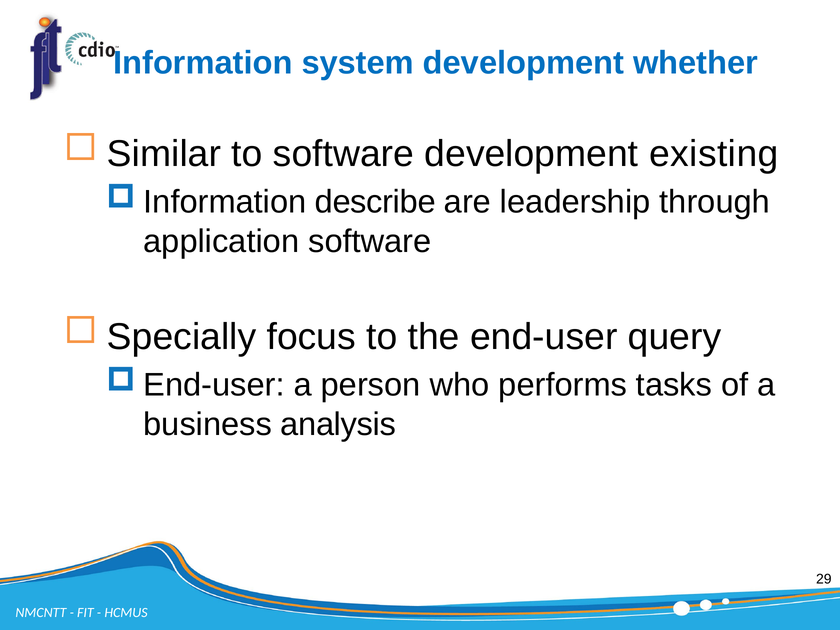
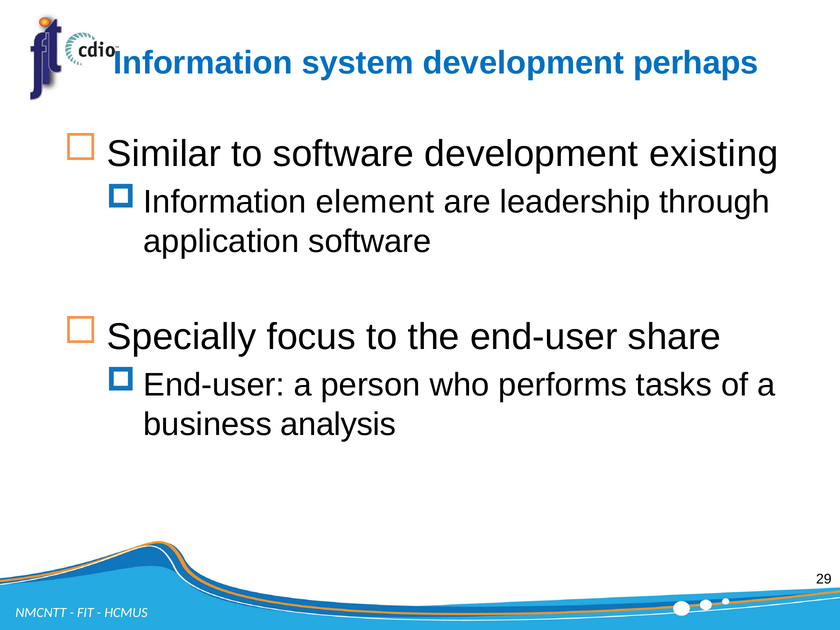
whether: whether -> perhaps (696, 63)
describe: describe -> element (375, 202)
query: query -> share (675, 337)
